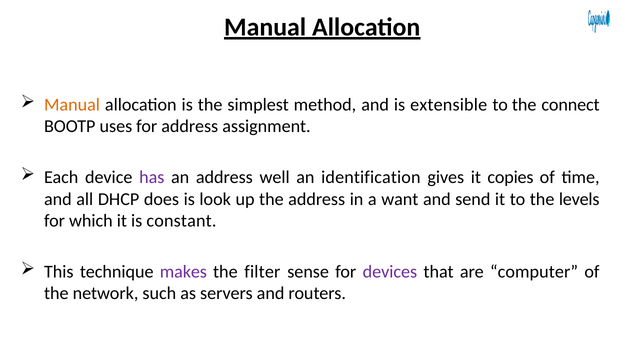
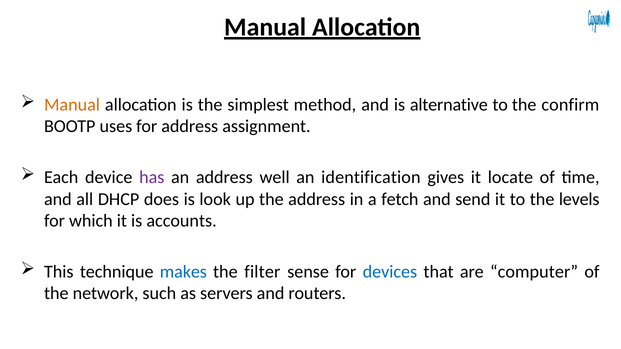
extensible: extensible -> alternative (449, 105)
connect: connect -> confirm (570, 105)
copies: copies -> locate (510, 178)
want: want -> fetch (400, 199)
constant: constant -> accounts (182, 221)
makes colour: purple -> blue (183, 272)
devices colour: purple -> blue (390, 272)
